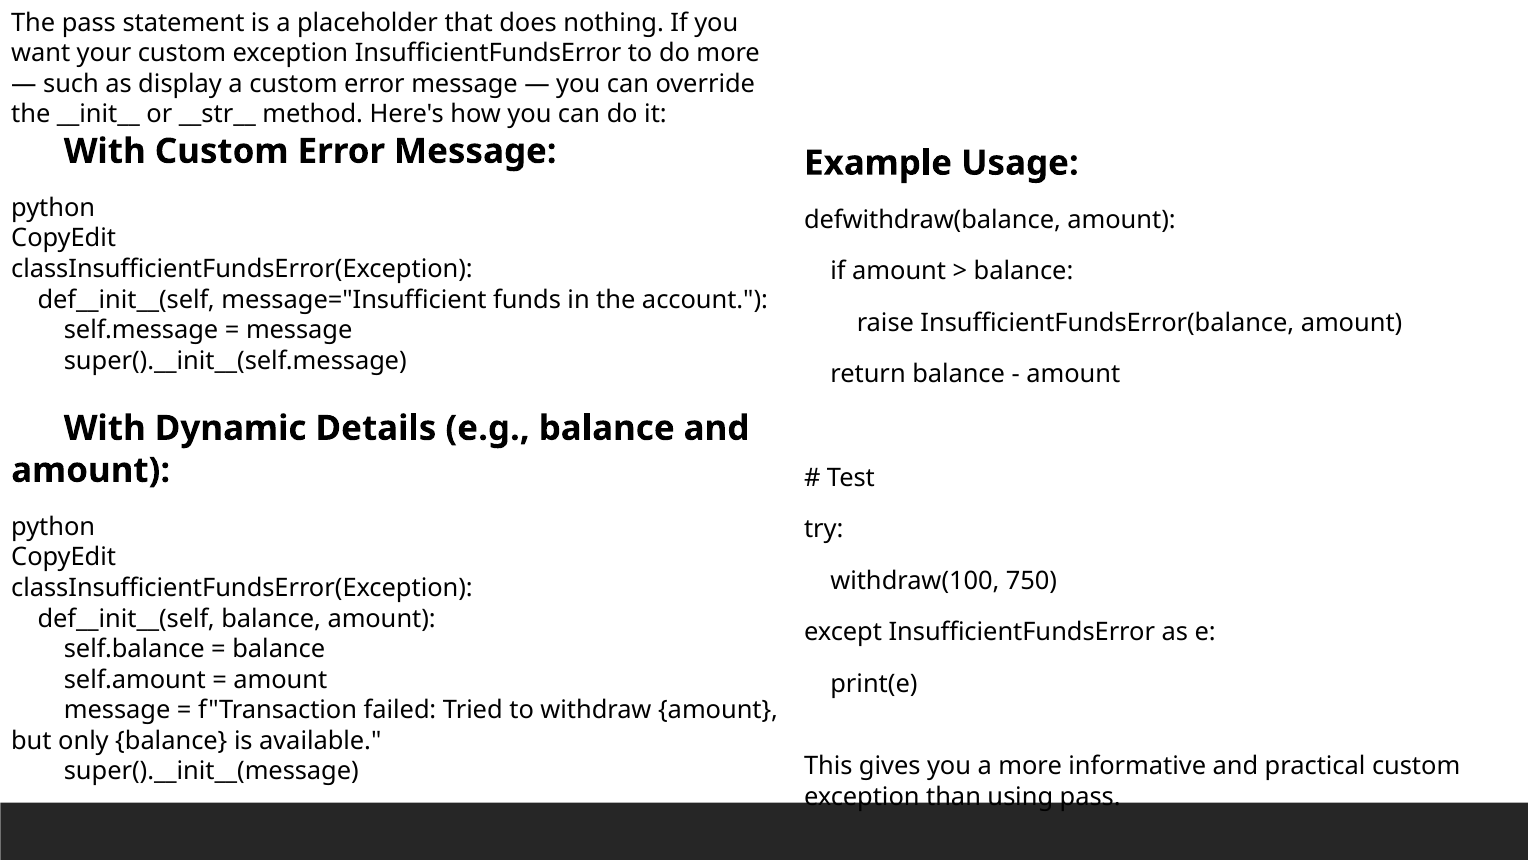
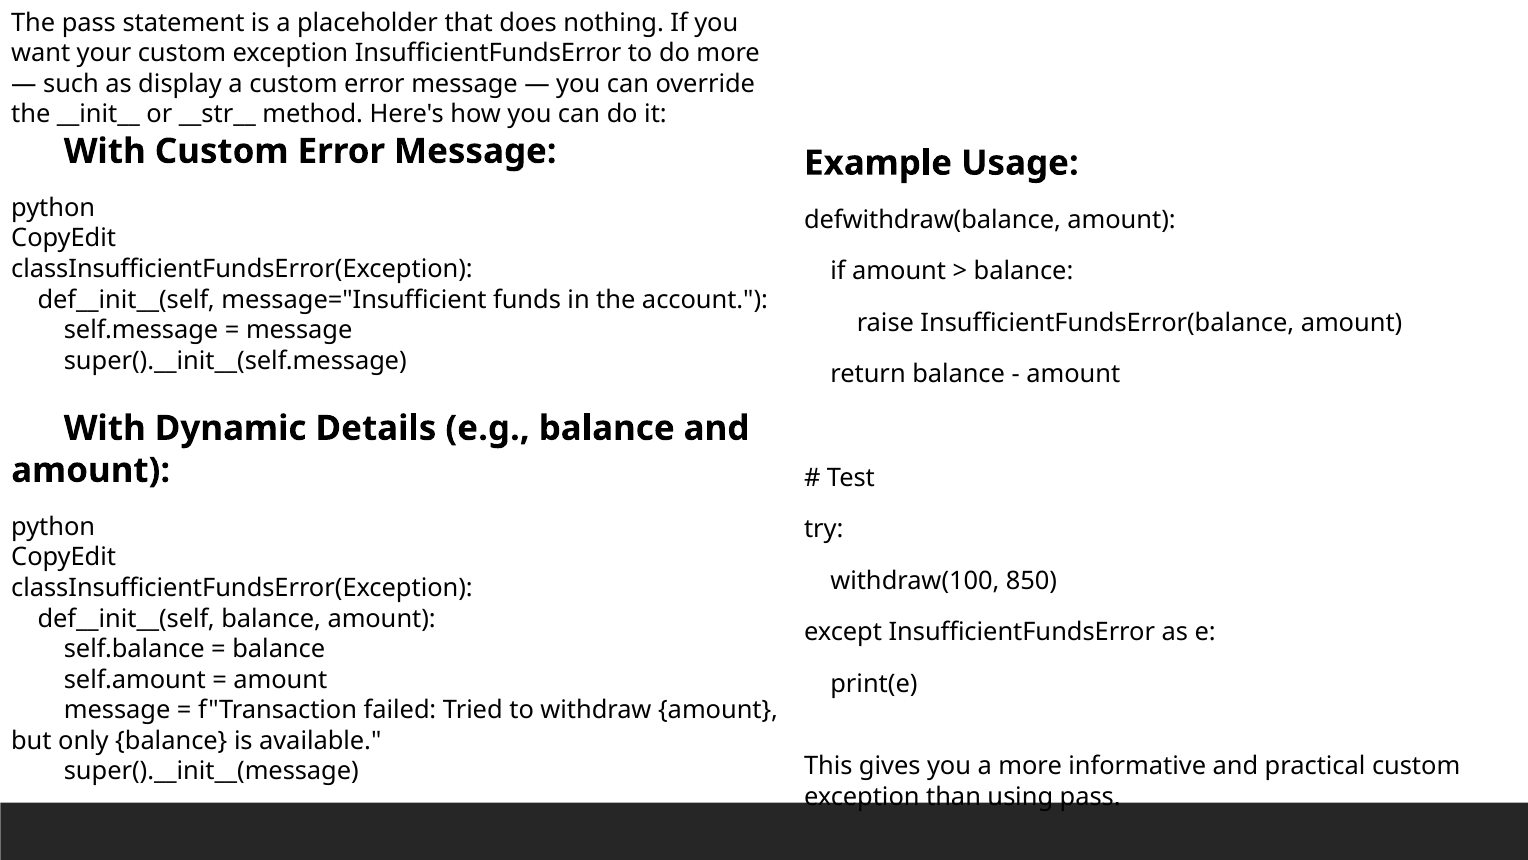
750: 750 -> 850 (1032, 581)
